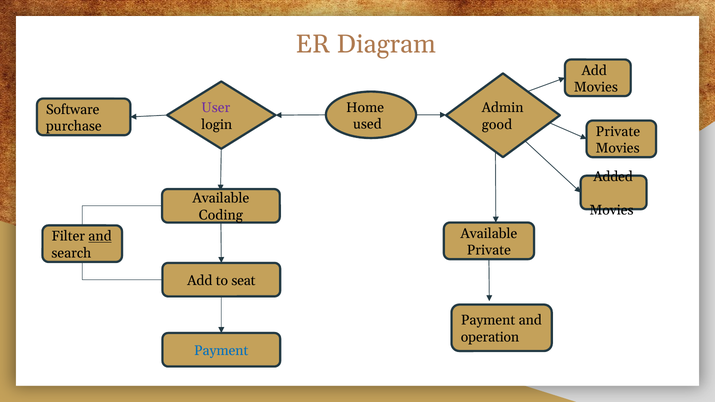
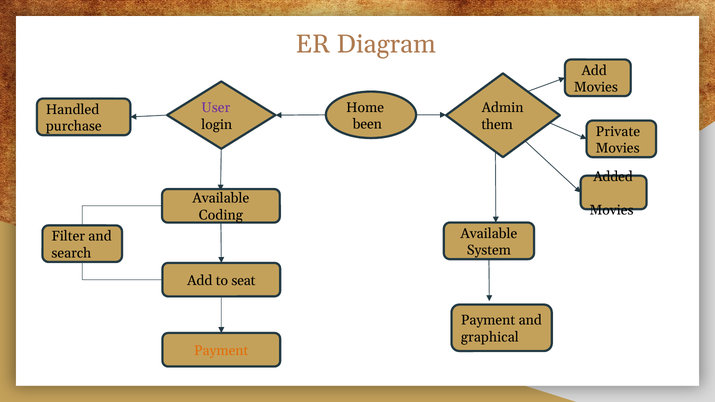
Software: Software -> Handled (73, 110)
used: used -> been (367, 124)
good: good -> them (497, 125)
and underline: present -> none (100, 236)
Private: Private -> System (489, 250)
operation: operation -> graphical (490, 337)
Payment colour: blue -> orange (221, 351)
